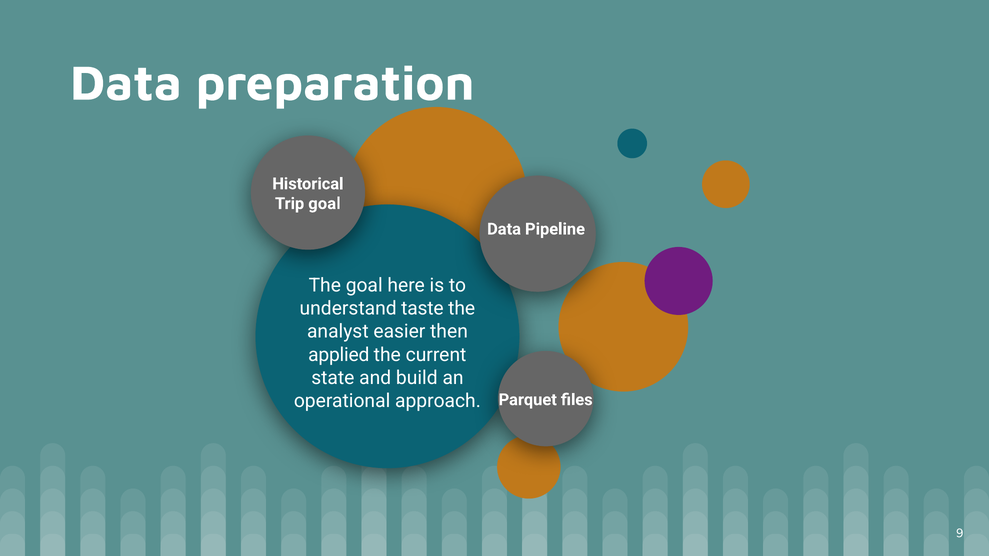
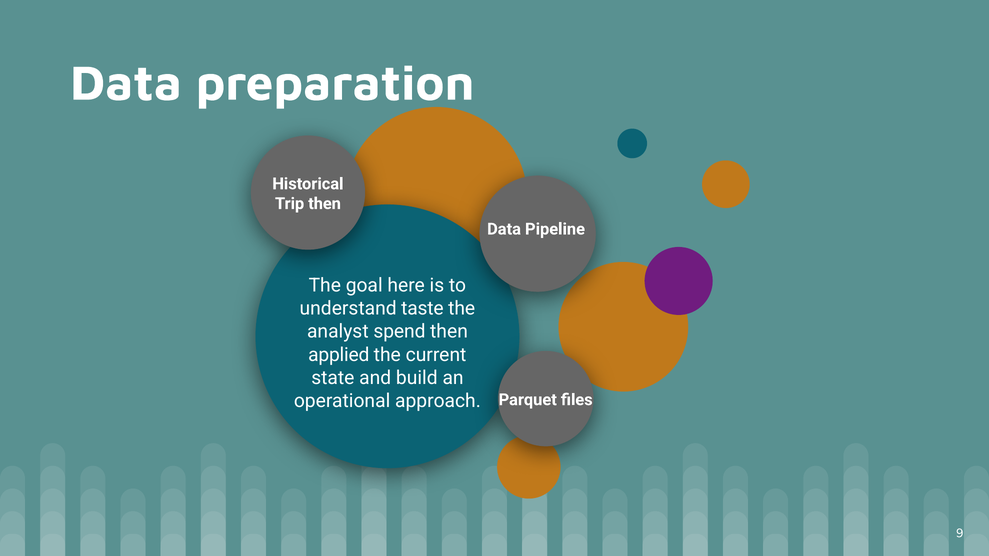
Trip goal: goal -> then (325, 204)
easier: easier -> spend (399, 332)
